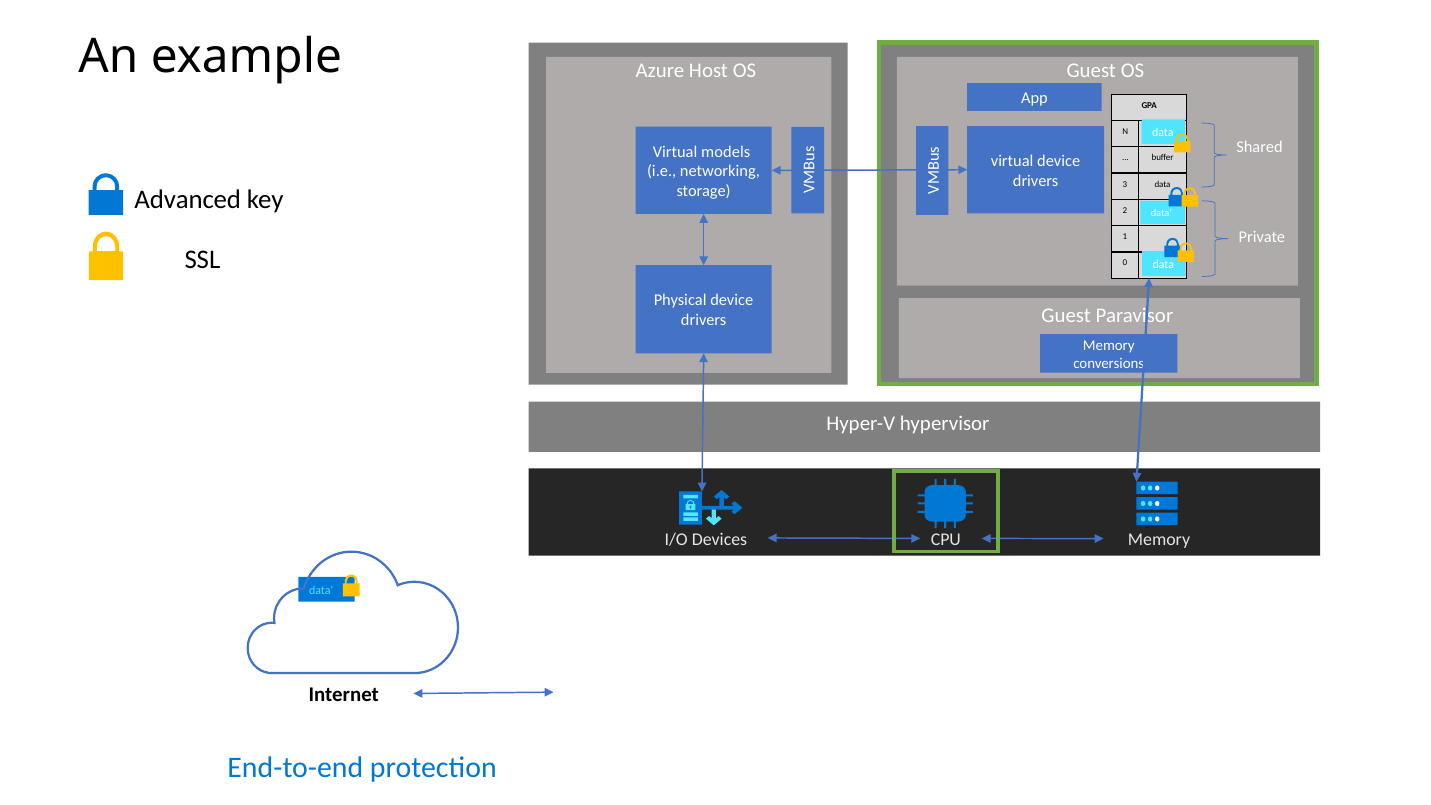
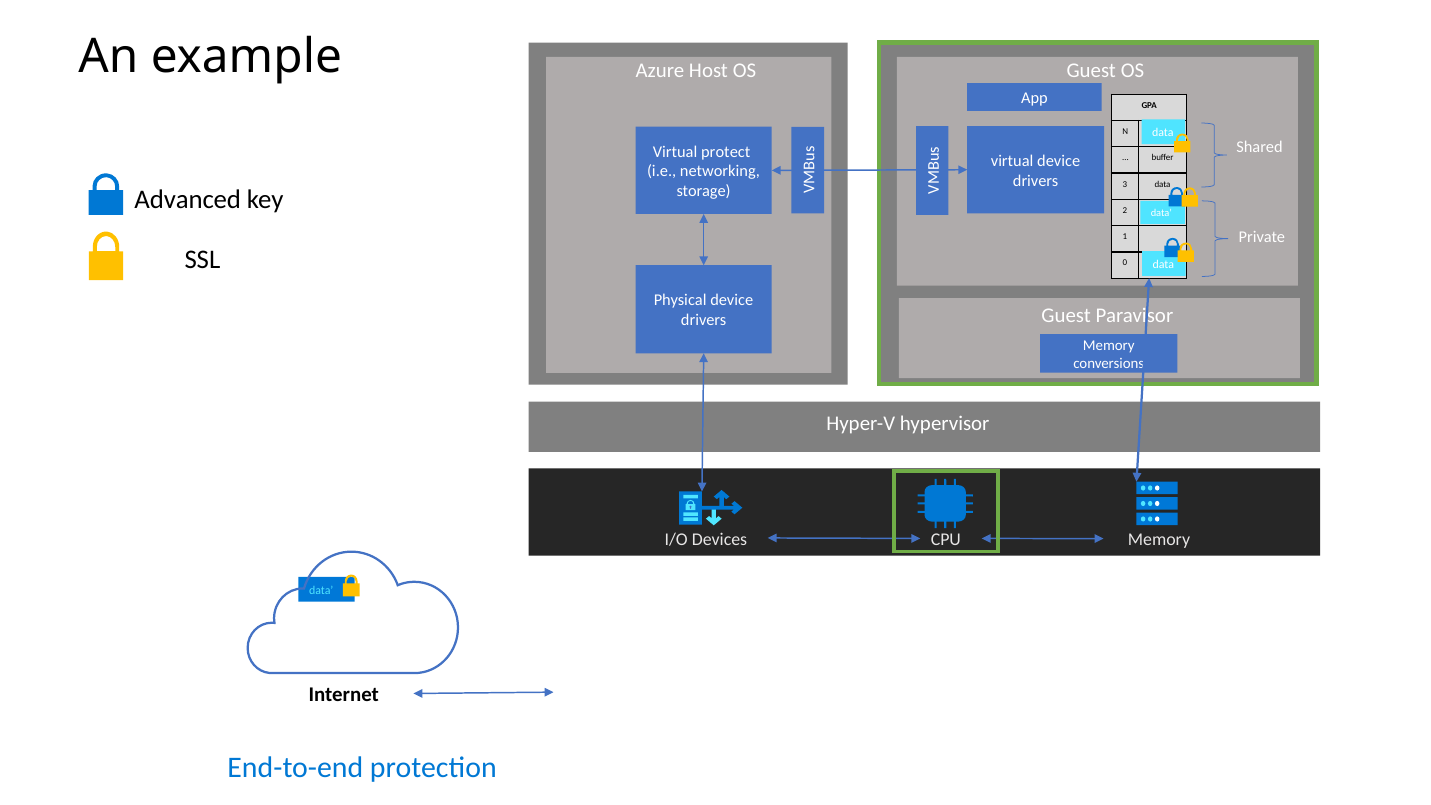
models: models -> protect (726, 152)
